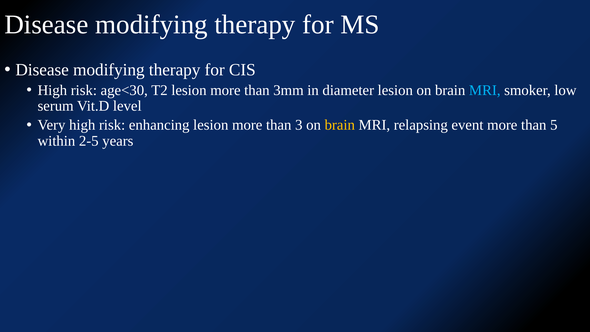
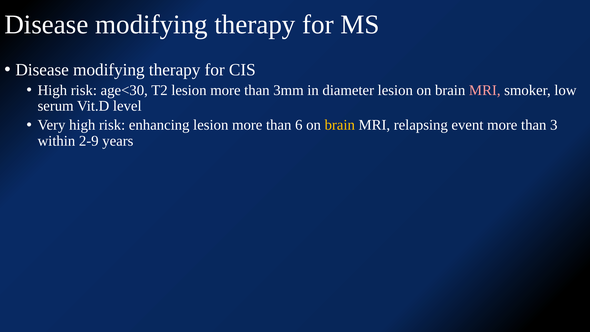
MRI colour: light blue -> pink (485, 90)
3: 3 -> 6 (299, 125)
5: 5 -> 3 (554, 125)
2-5: 2-5 -> 2-9 (89, 141)
